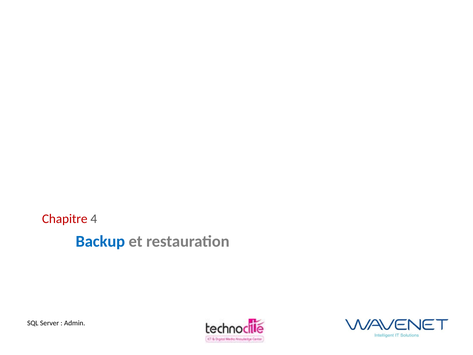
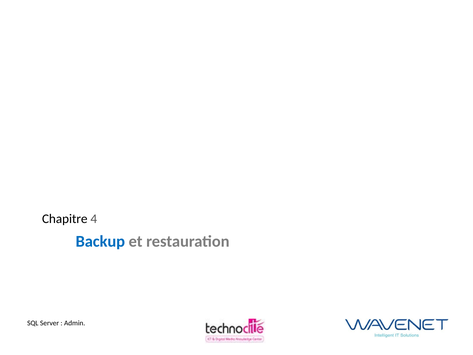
Chapitre colour: red -> black (65, 219)
